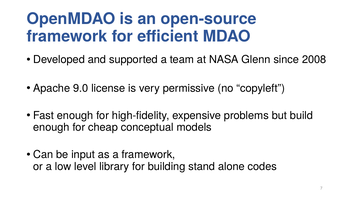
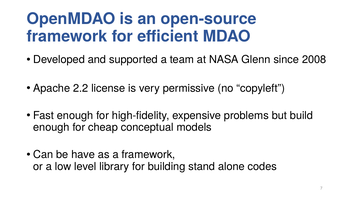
9.0: 9.0 -> 2.2 (81, 88)
input: input -> have (83, 154)
